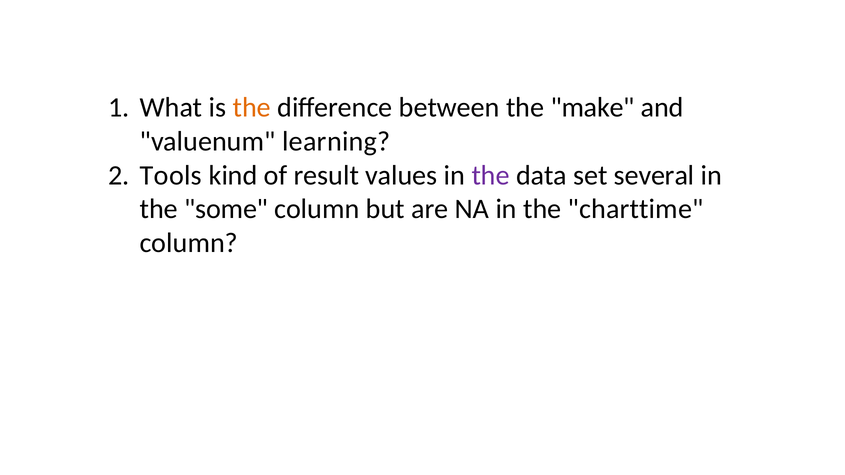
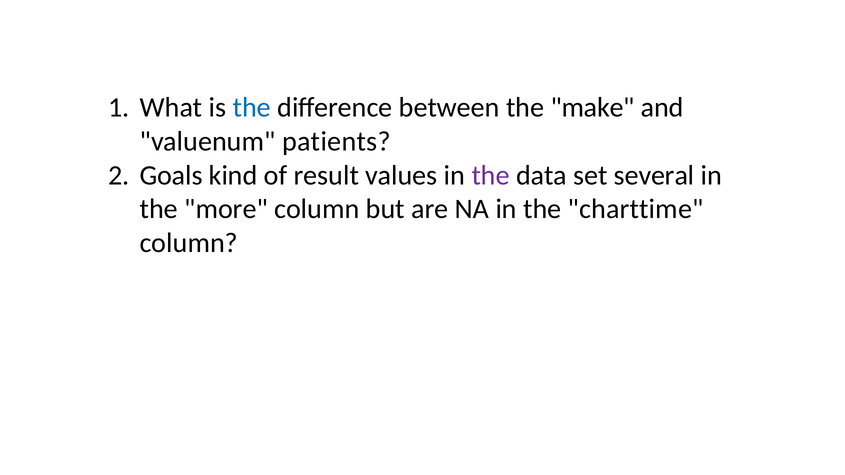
the colour: orange -> blue (252, 108)
learning: learning -> patients (336, 142)
Tools: Tools -> Goals (171, 175)
some: some -> more (226, 209)
